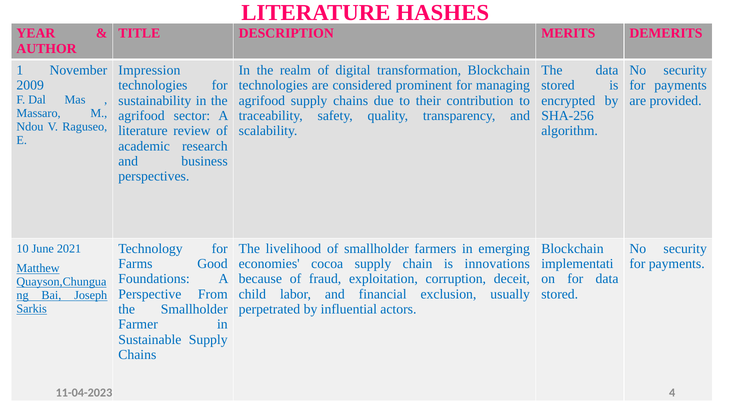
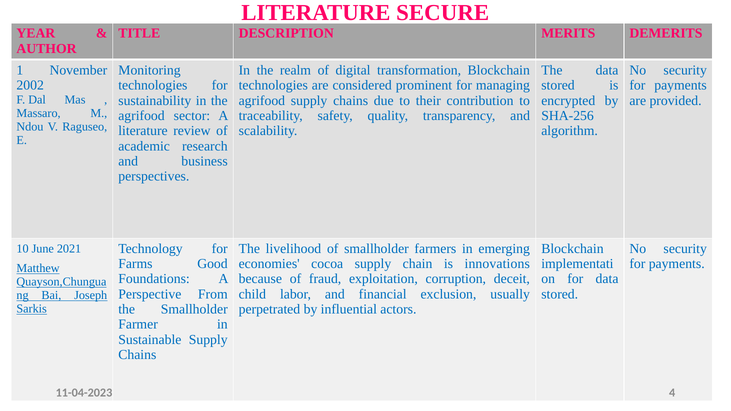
HASHES: HASHES -> SECURE (443, 13)
Impression: Impression -> Monitoring (149, 70)
2009: 2009 -> 2002 (30, 85)
